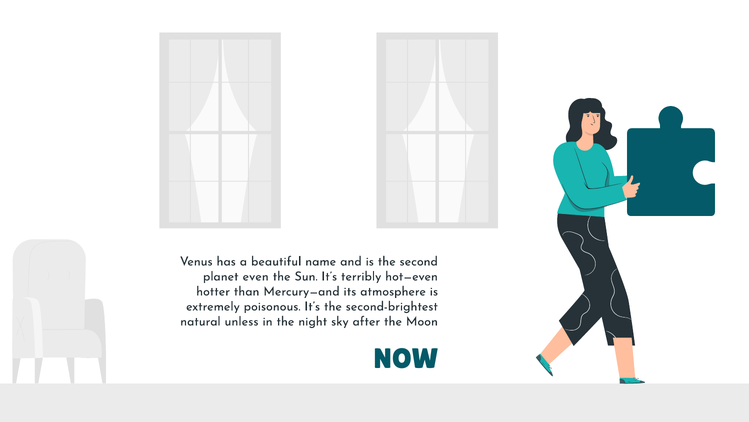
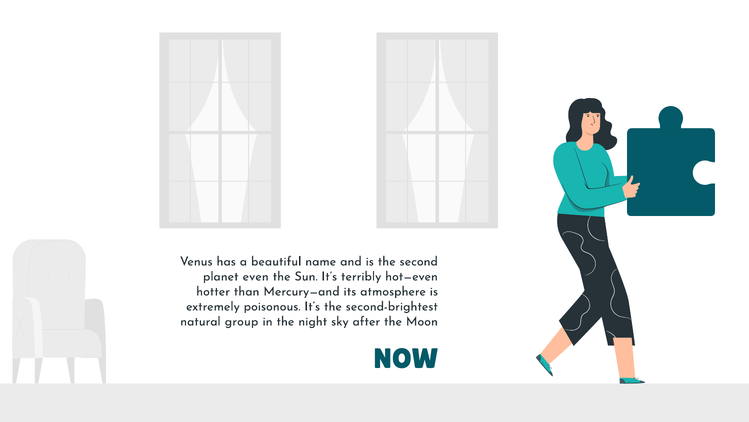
unless: unless -> group (242, 321)
